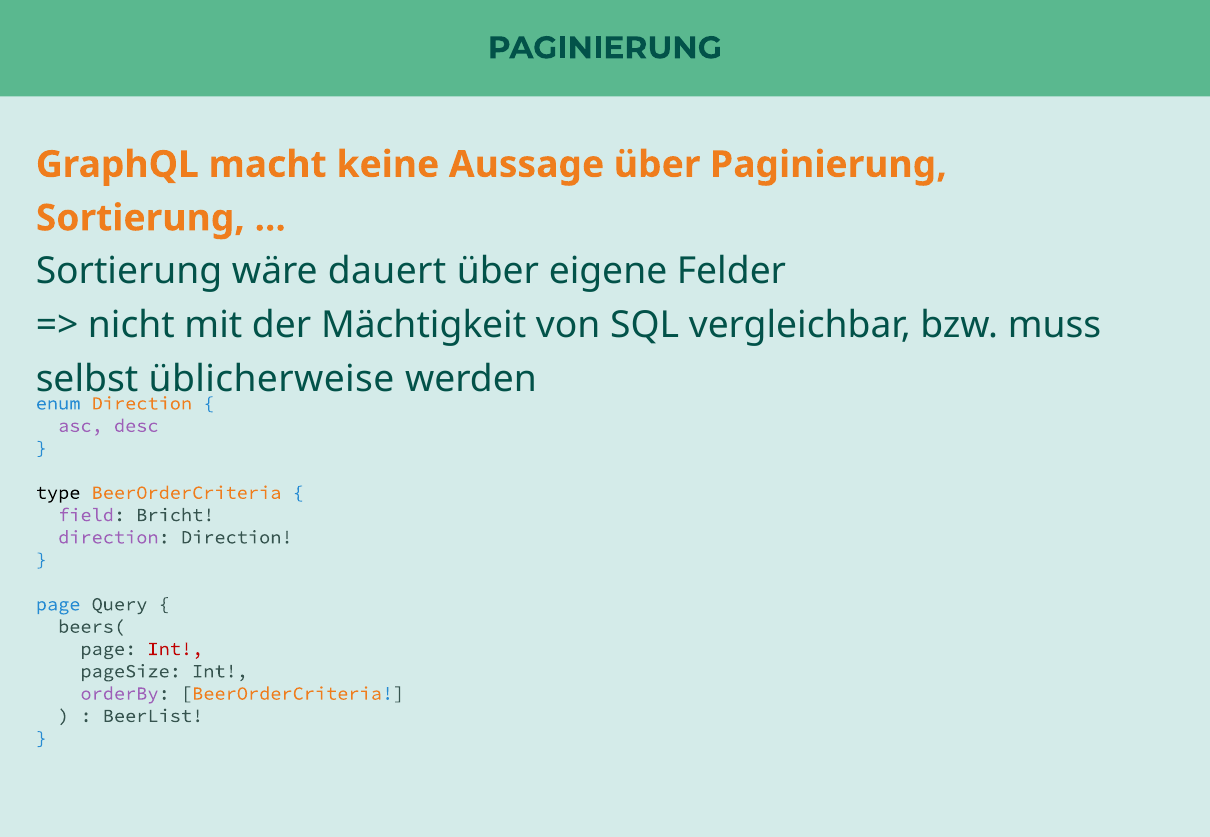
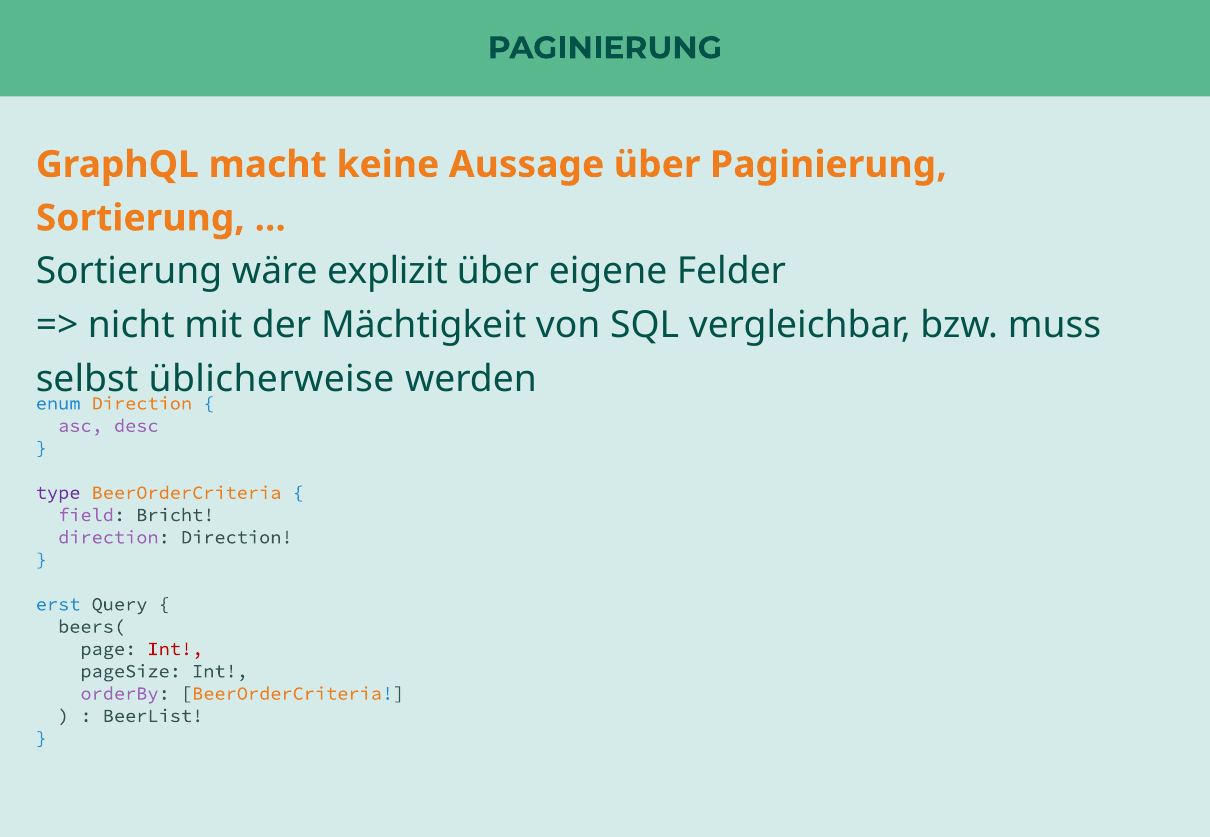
dauert: dauert -> explizit (387, 272)
type colour: black -> purple (58, 493)
page: page -> erst (58, 605)
